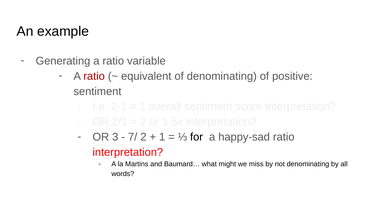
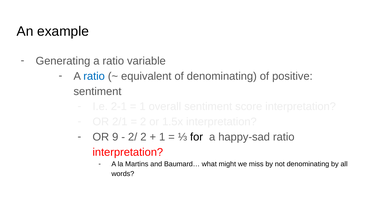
ratio colour: red -> blue (94, 76)
3: 3 -> 9 (115, 137)
7/: 7/ -> 2/ (133, 137)
